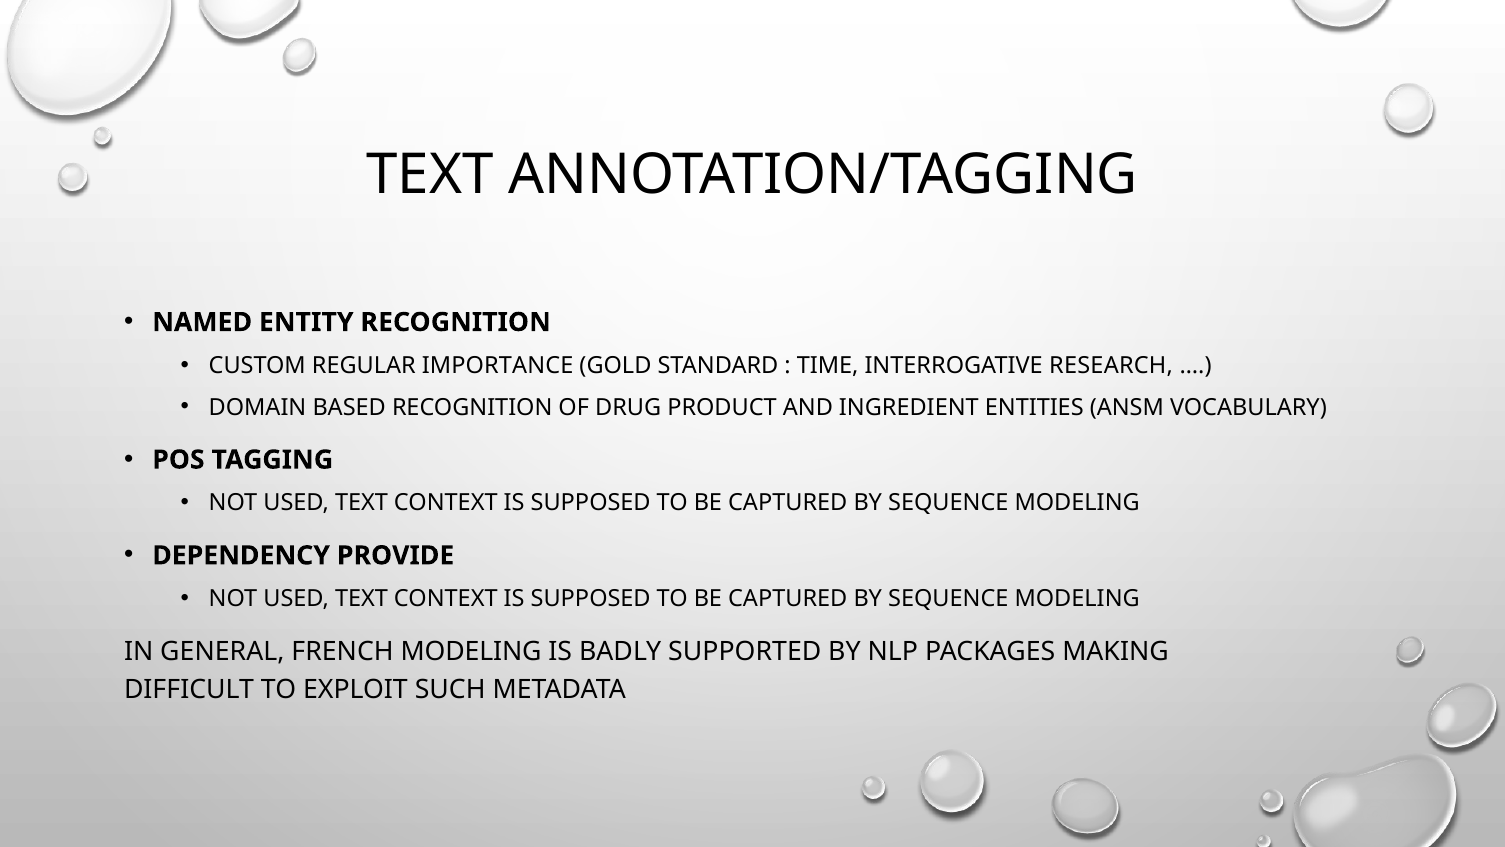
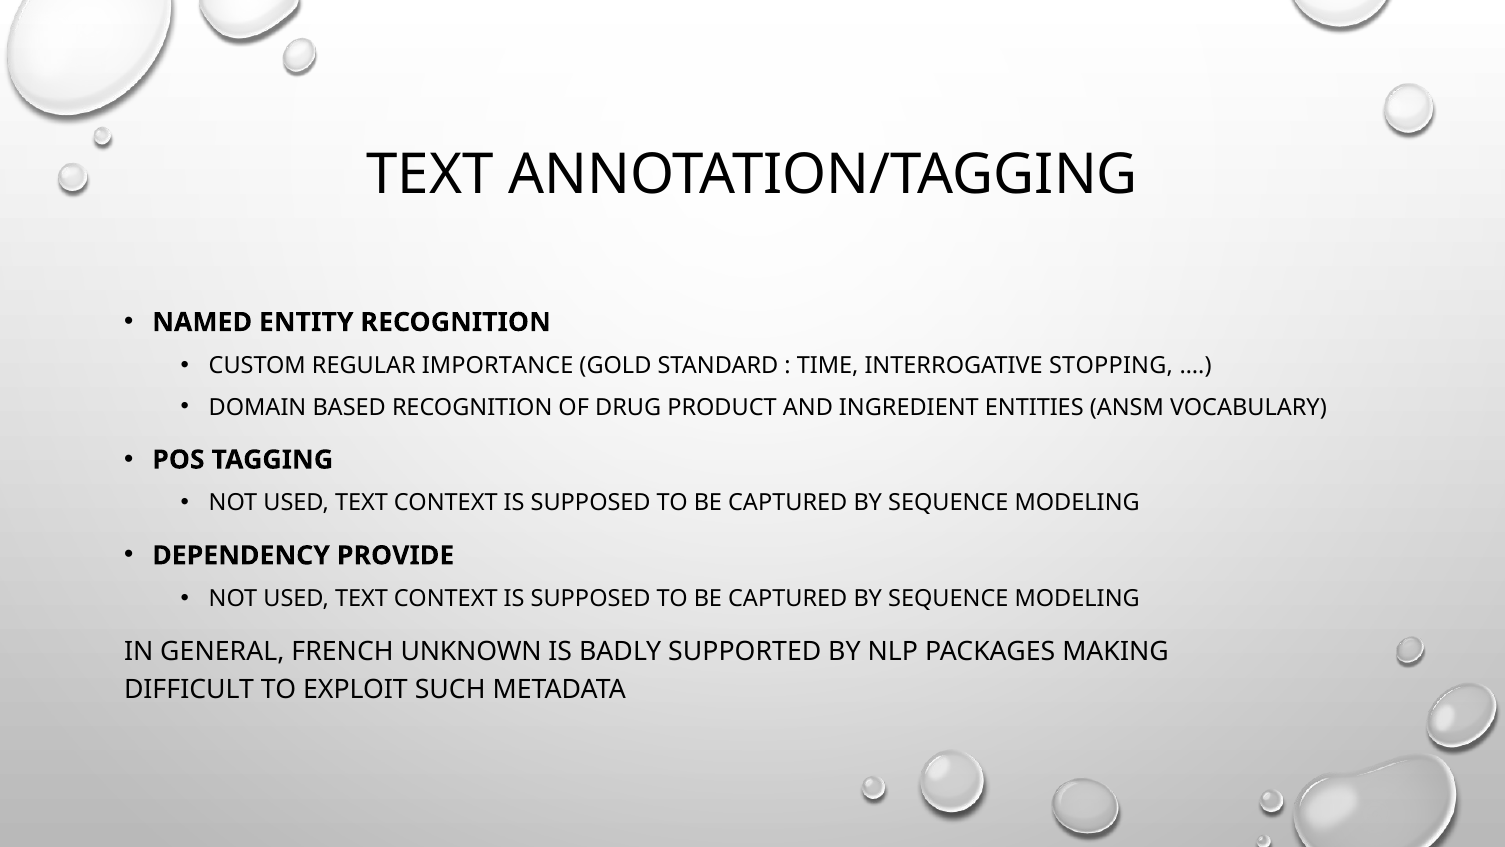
RESEARCH: RESEARCH -> STOPPING (1111, 365)
FRENCH MODELING: MODELING -> UNKNOWN (471, 651)
